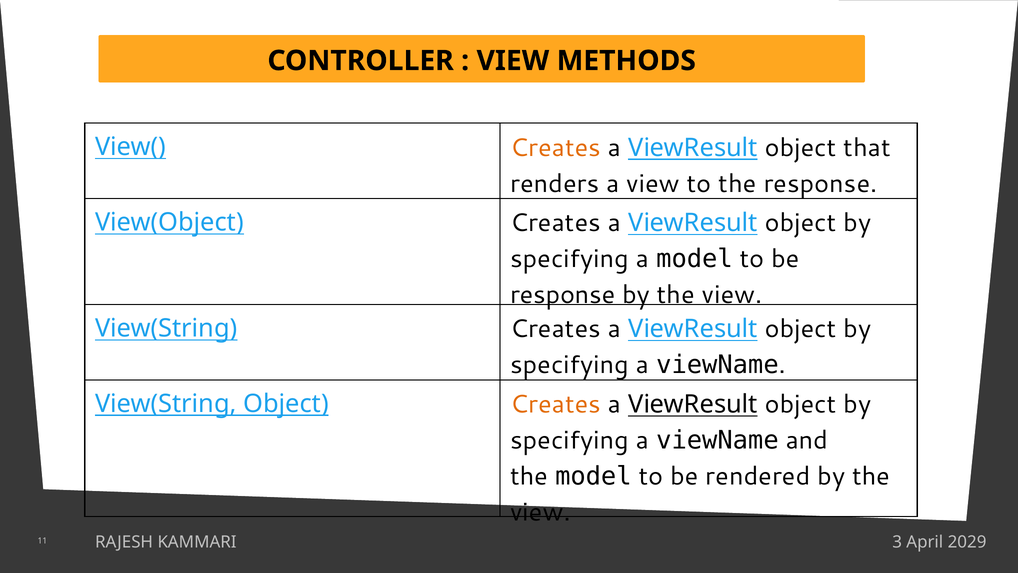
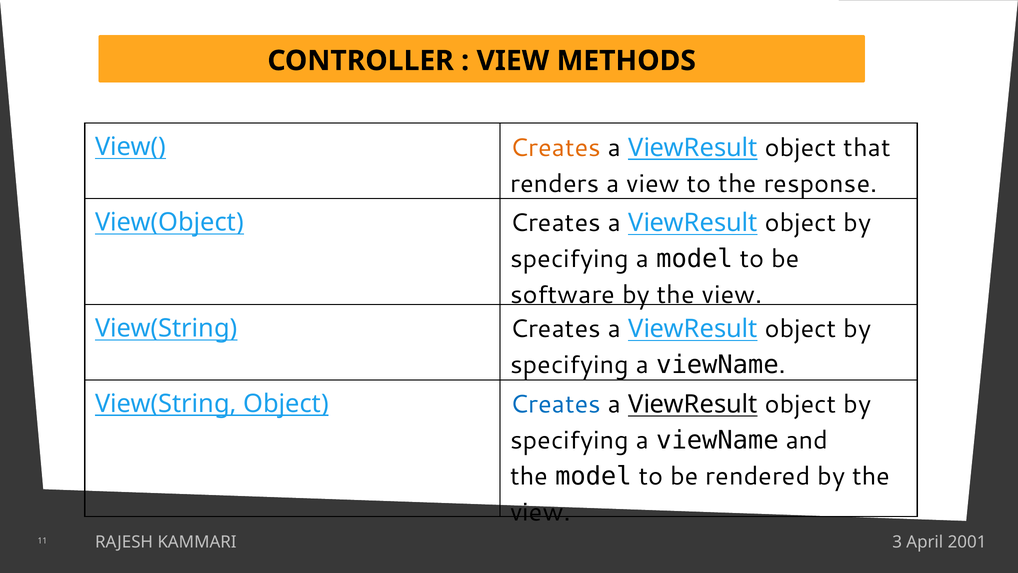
response: response -> software (563, 295)
Creates colour: orange -> blue (556, 404)
2029: 2029 -> 2001 (967, 542)
